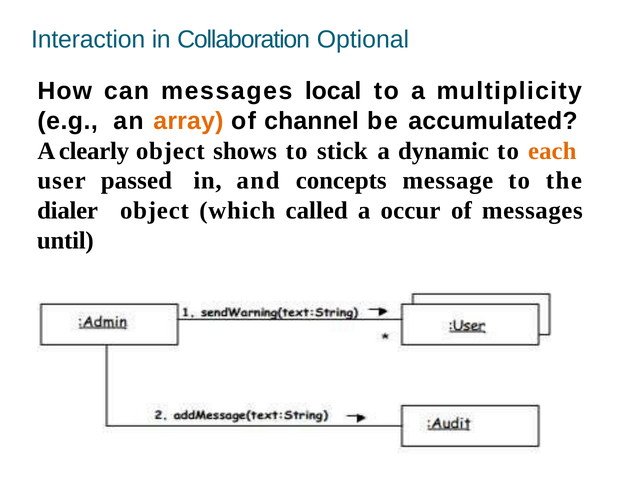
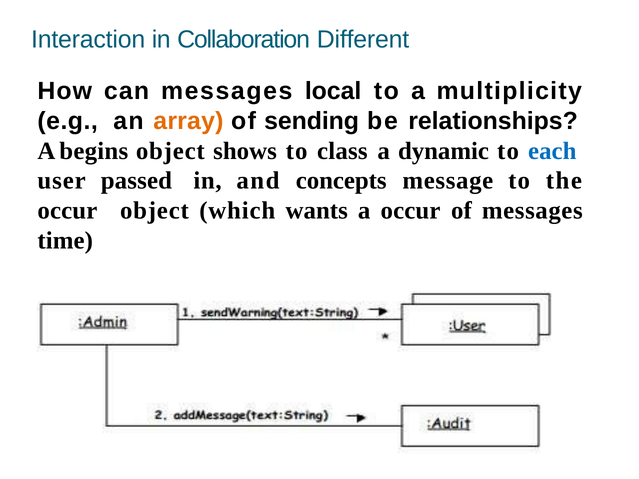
Optional: Optional -> Different (363, 40)
channel: channel -> sending (312, 121)
accumulated: accumulated -> relationships (493, 121)
clearly: clearly -> begins (94, 151)
stick: stick -> class (342, 151)
each colour: orange -> blue (552, 151)
dialer: dialer -> occur (67, 211)
called: called -> wants (317, 211)
until: until -> time (65, 240)
